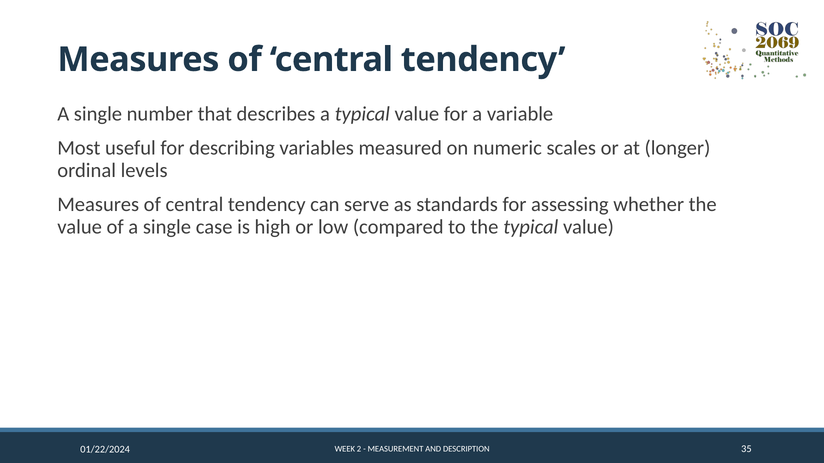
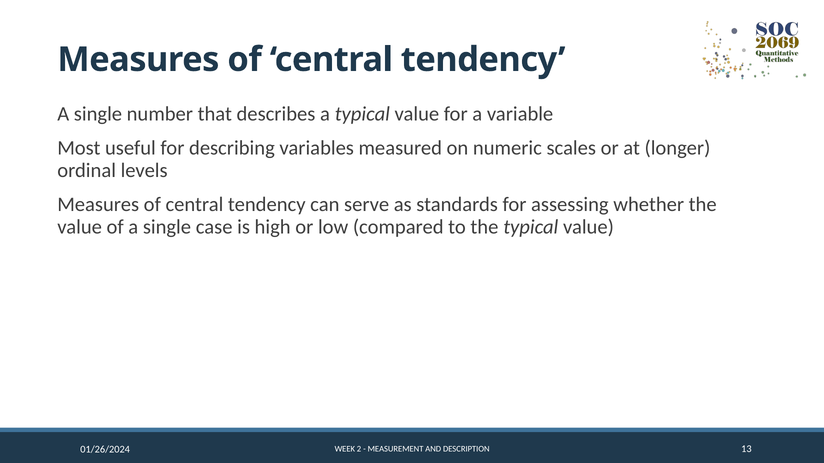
01/22/2024: 01/22/2024 -> 01/26/2024 (105, 450)
35: 35 -> 13 (746, 450)
